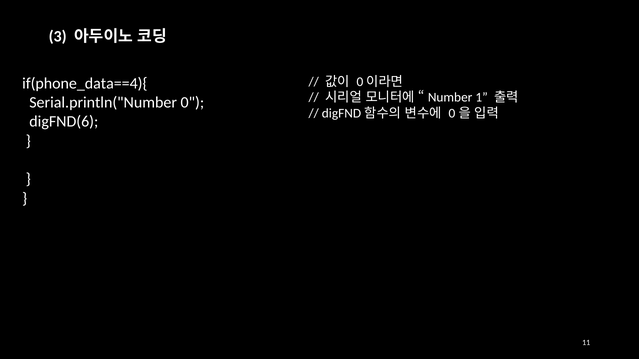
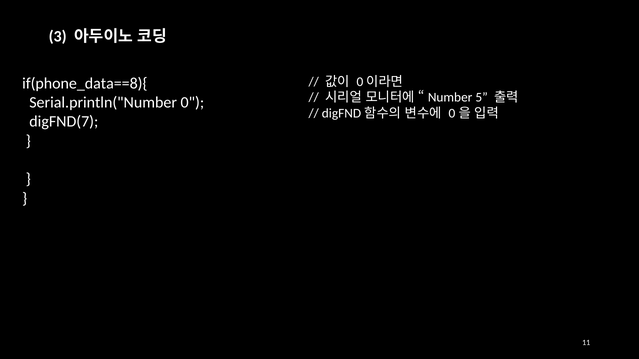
if(phone_data==4){: if(phone_data==4){ -> if(phone_data==8){ (85, 83)
1: 1 -> 5 (482, 98)
digFND(6: digFND(6 -> digFND(7 (64, 122)
